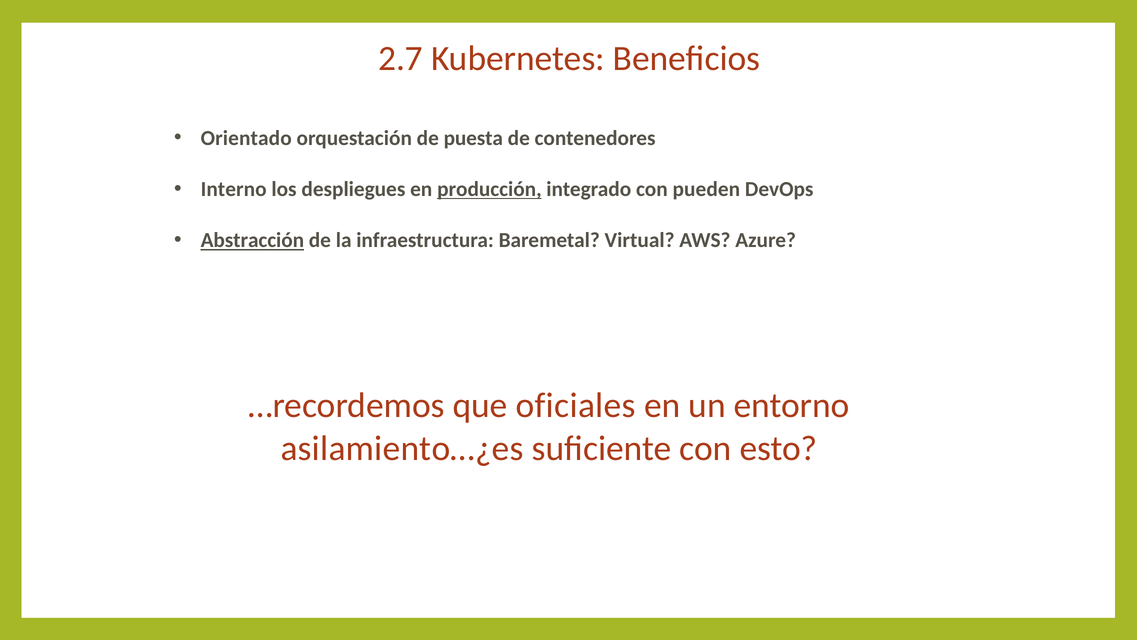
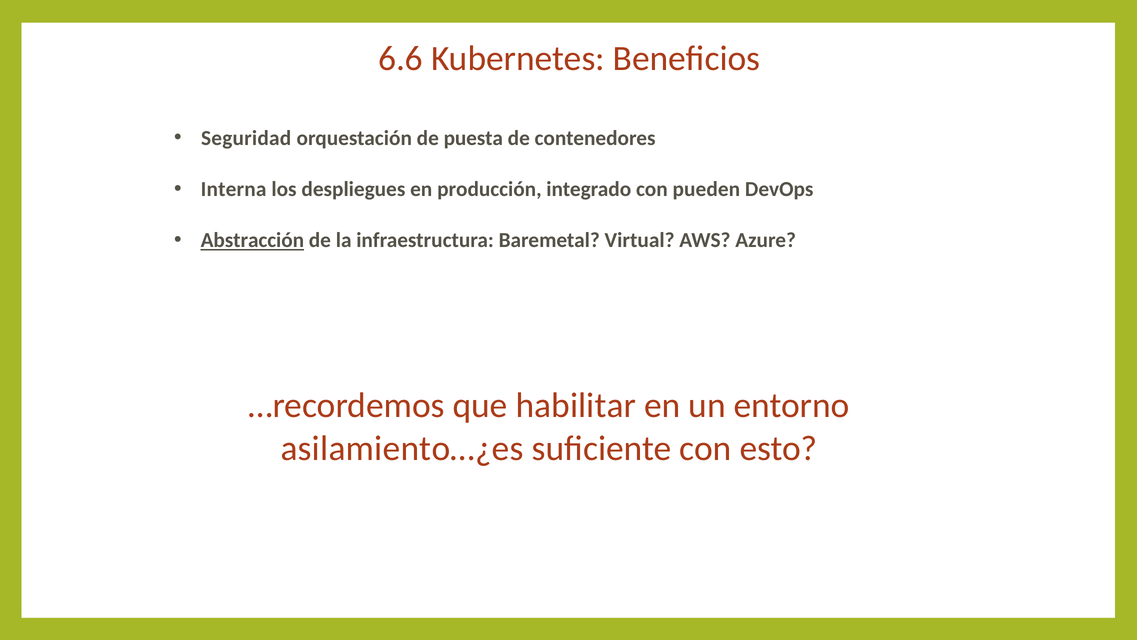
2.7: 2.7 -> 6.6 (401, 59)
Orientado: Orientado -> Seguridad (246, 138)
Interno: Interno -> Interna (234, 189)
producción underline: present -> none (489, 189)
oficiales: oficiales -> habilitar (576, 405)
